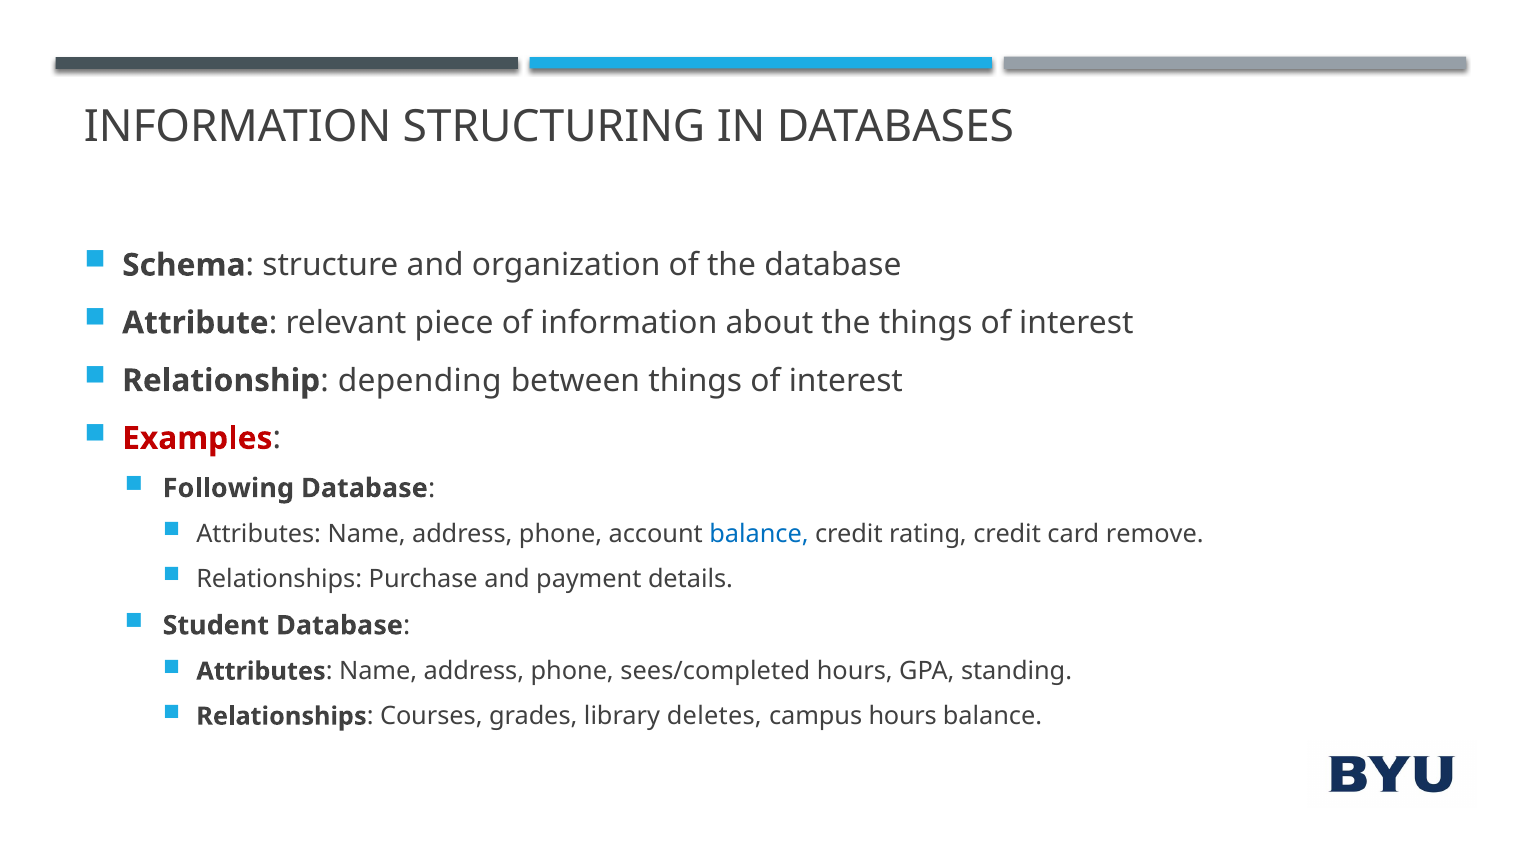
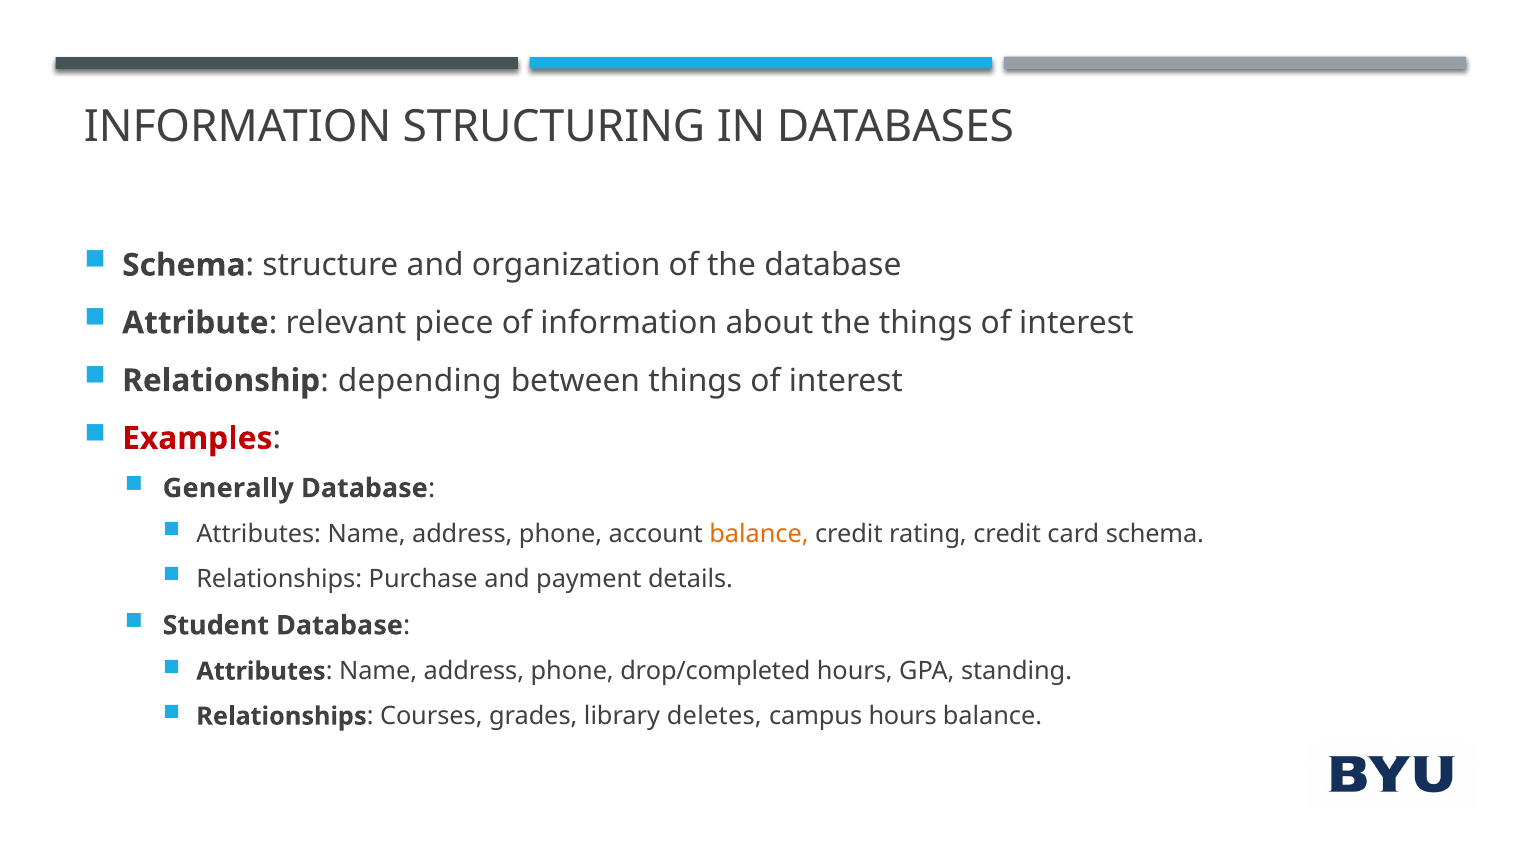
Following: Following -> Generally (228, 488)
balance colour: blue -> orange (759, 534)
card remove: remove -> schema (1155, 534)
sees/completed: sees/completed -> drop/completed (715, 671)
